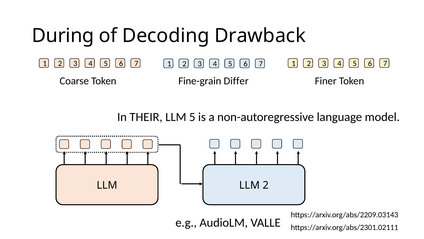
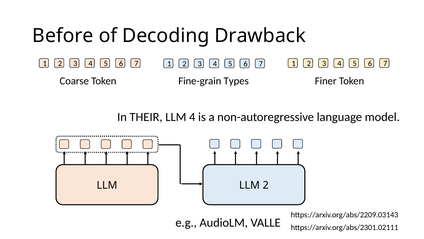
During: During -> Before (63, 36)
Differ: Differ -> Types (236, 81)
LLM 5: 5 -> 4 (192, 117)
